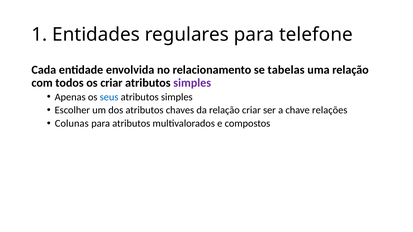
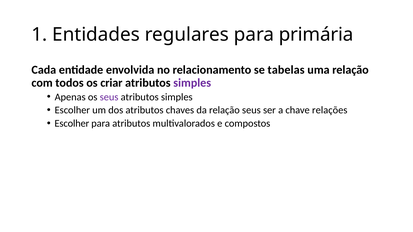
telefone: telefone -> primária (316, 35)
seus colour: blue -> purple (109, 97)
relação criar: criar -> seus (251, 110)
Colunas: Colunas -> Escolher (72, 124)
